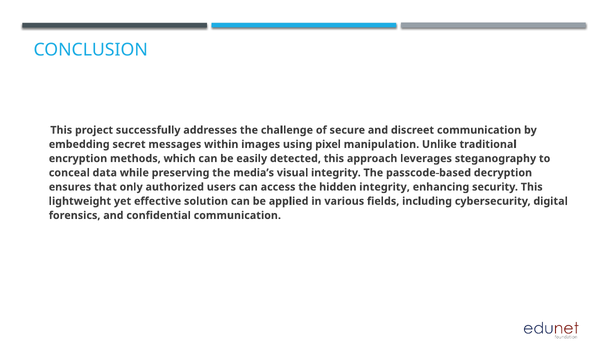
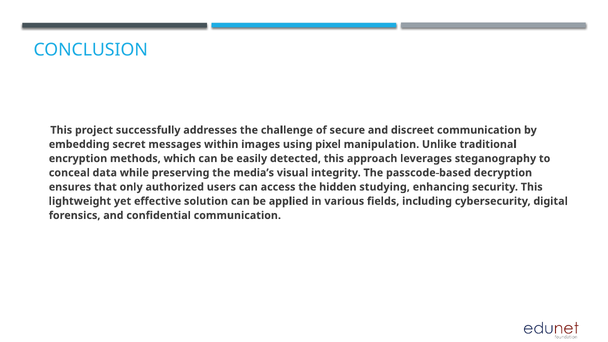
hidden integrity: integrity -> studying (385, 187)
